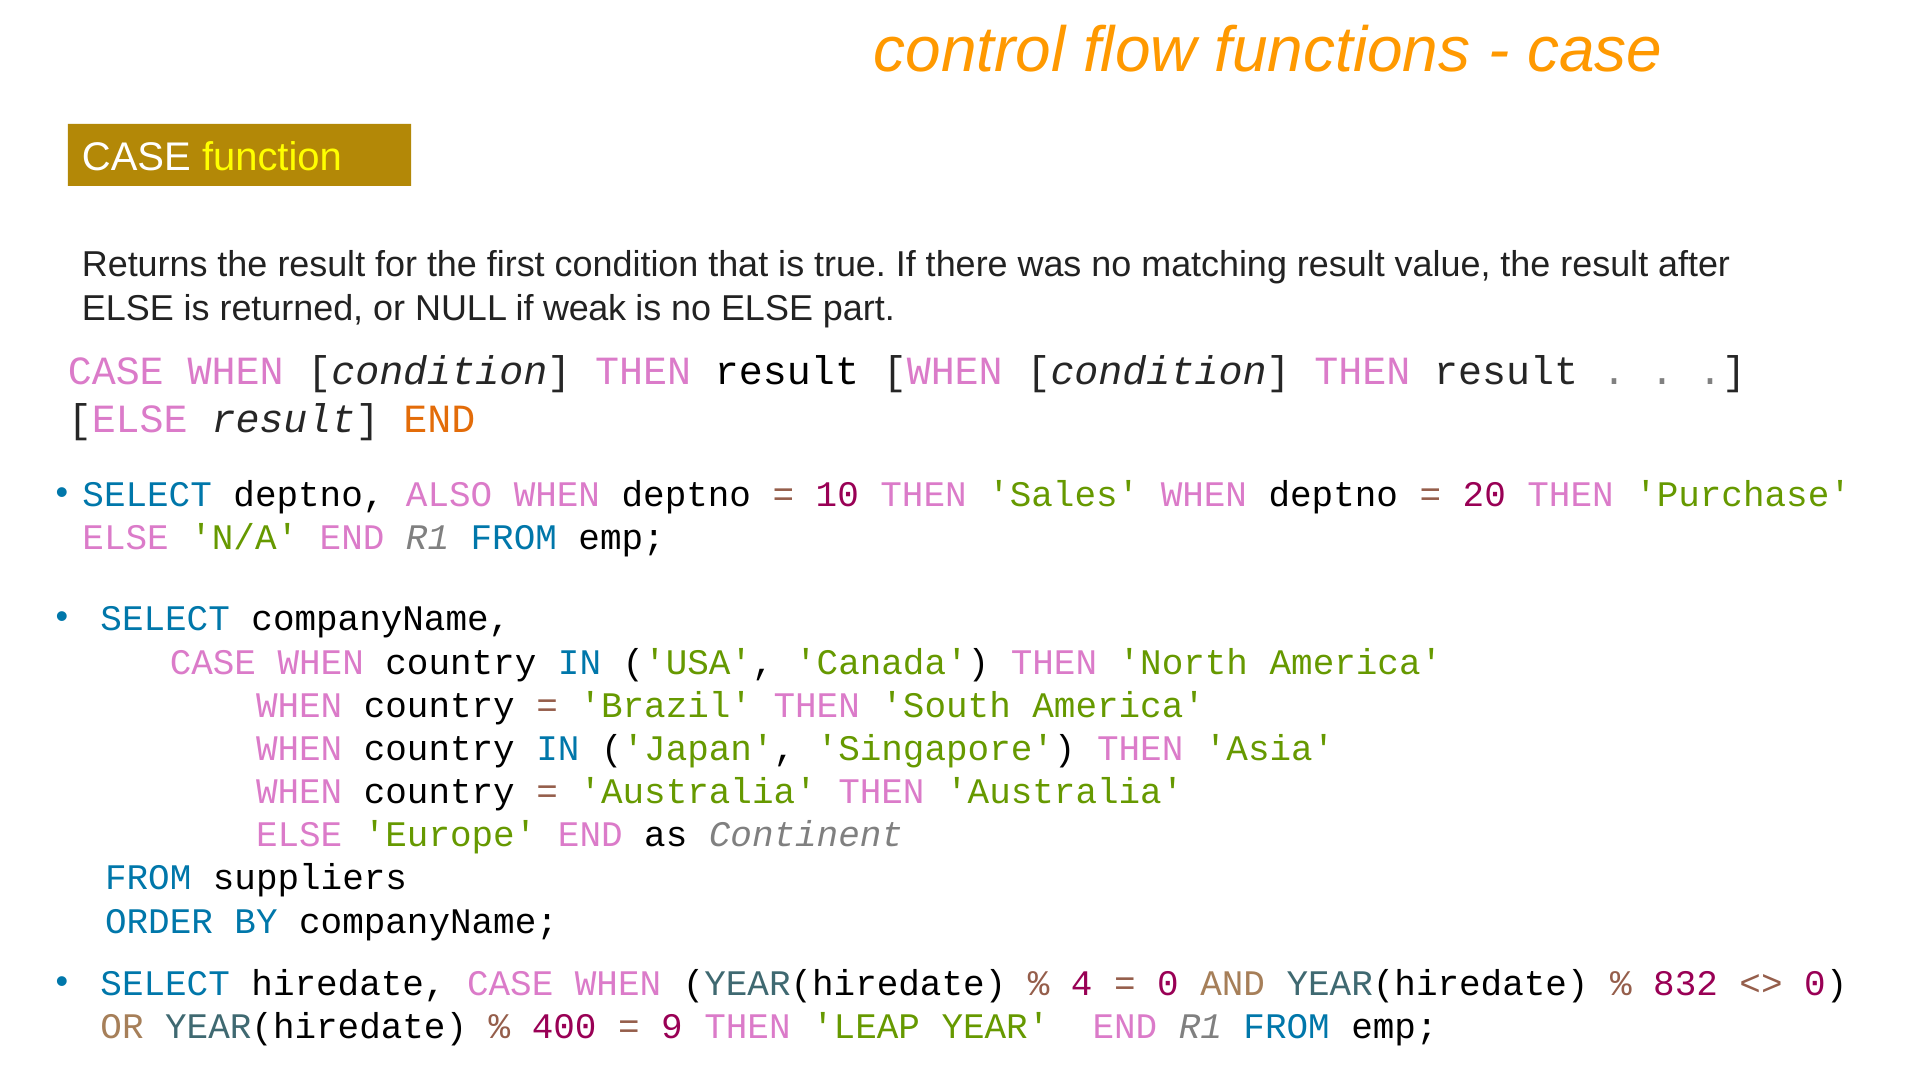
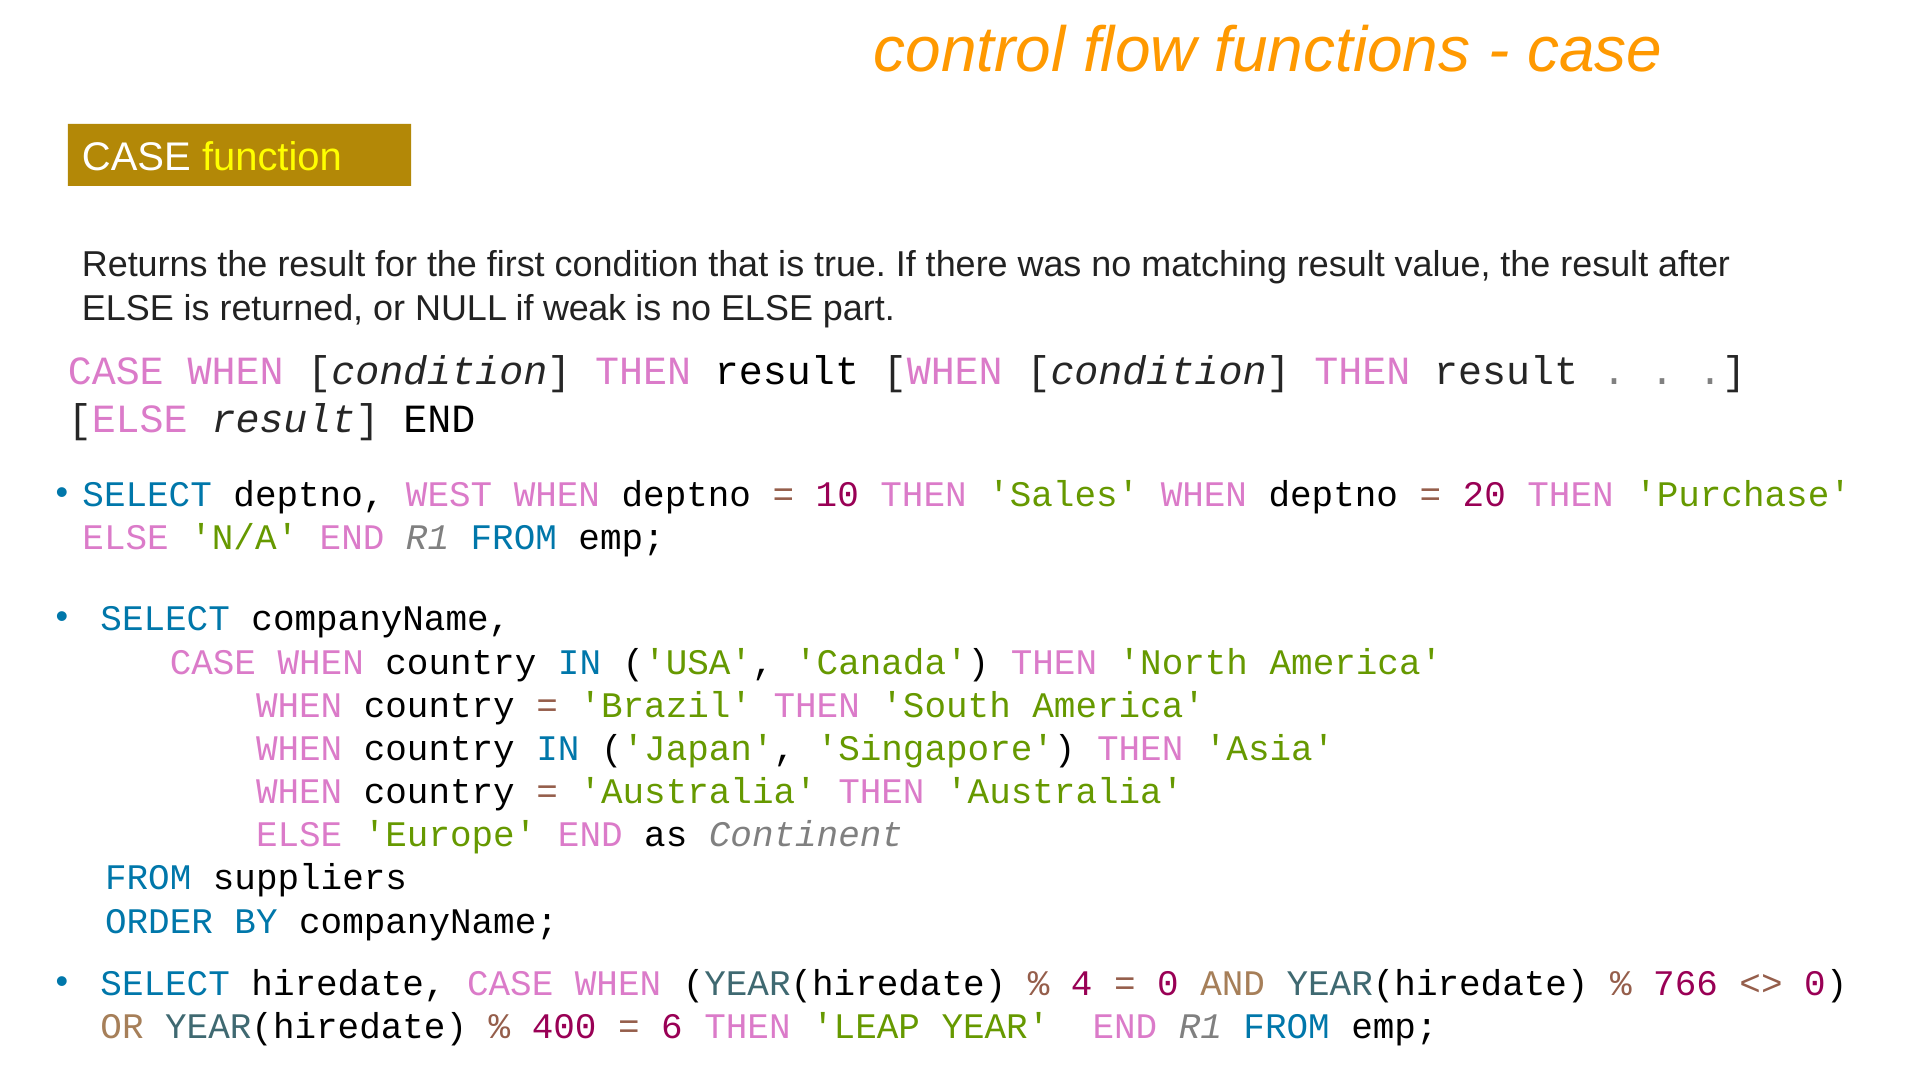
END colour: orange -> black (439, 419)
ALSO: ALSO -> WEST (449, 494)
832: 832 -> 766 (1686, 983)
9: 9 -> 6 (672, 1026)
